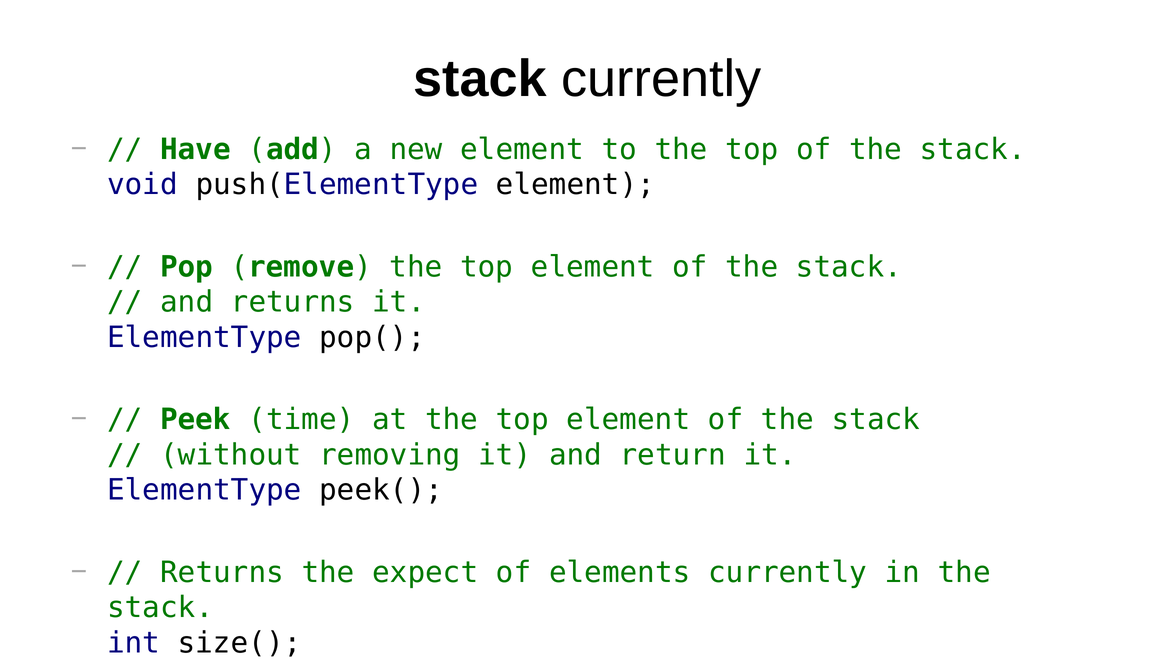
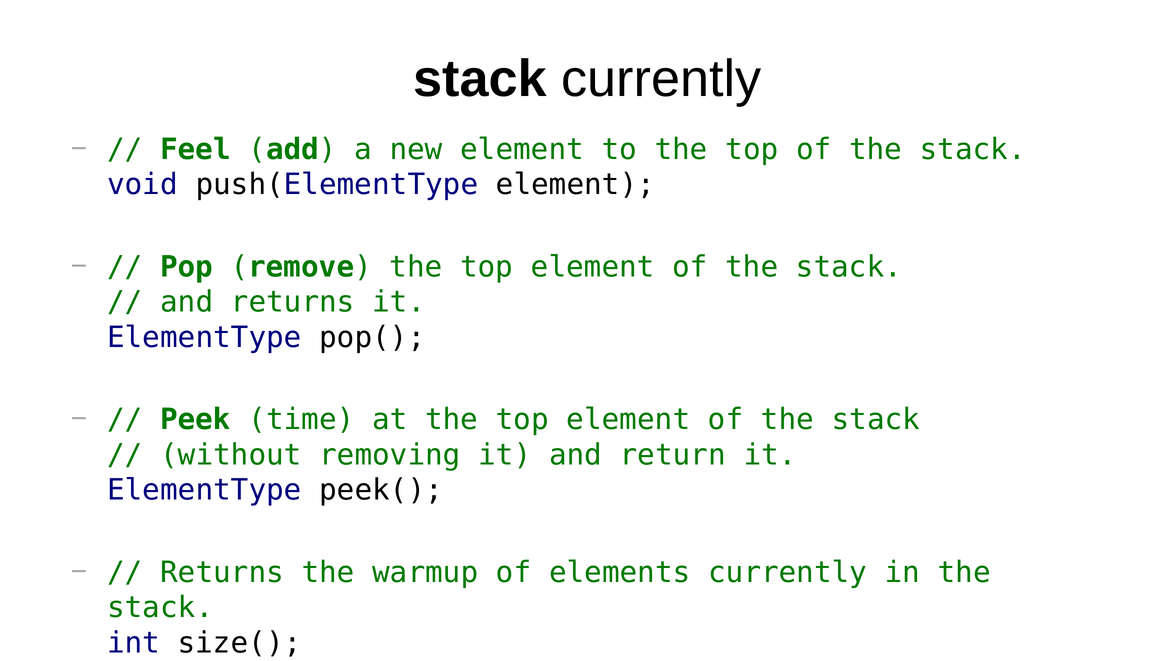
Have: Have -> Feel (195, 149)
expect: expect -> warmup (425, 572)
